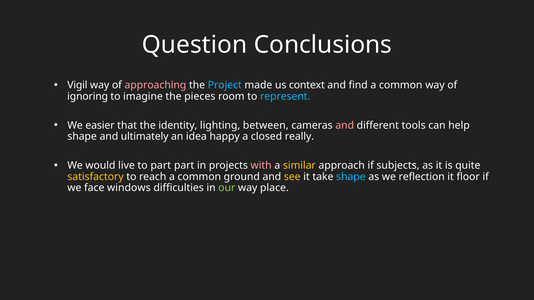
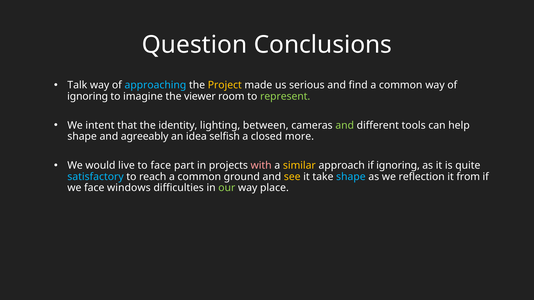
Vigil: Vigil -> Talk (77, 85)
approaching colour: pink -> light blue (155, 85)
Project colour: light blue -> yellow (225, 85)
context: context -> serious (307, 85)
pieces: pieces -> viewer (200, 96)
represent colour: light blue -> light green (285, 96)
easier: easier -> intent (100, 125)
and colour: pink -> light green (345, 125)
ultimately: ultimately -> agreeably (145, 137)
happy: happy -> selfish (225, 137)
really: really -> more (299, 137)
to part: part -> face (161, 166)
if subjects: subjects -> ignoring (398, 166)
satisfactory colour: yellow -> light blue (96, 177)
floor: floor -> from (468, 177)
